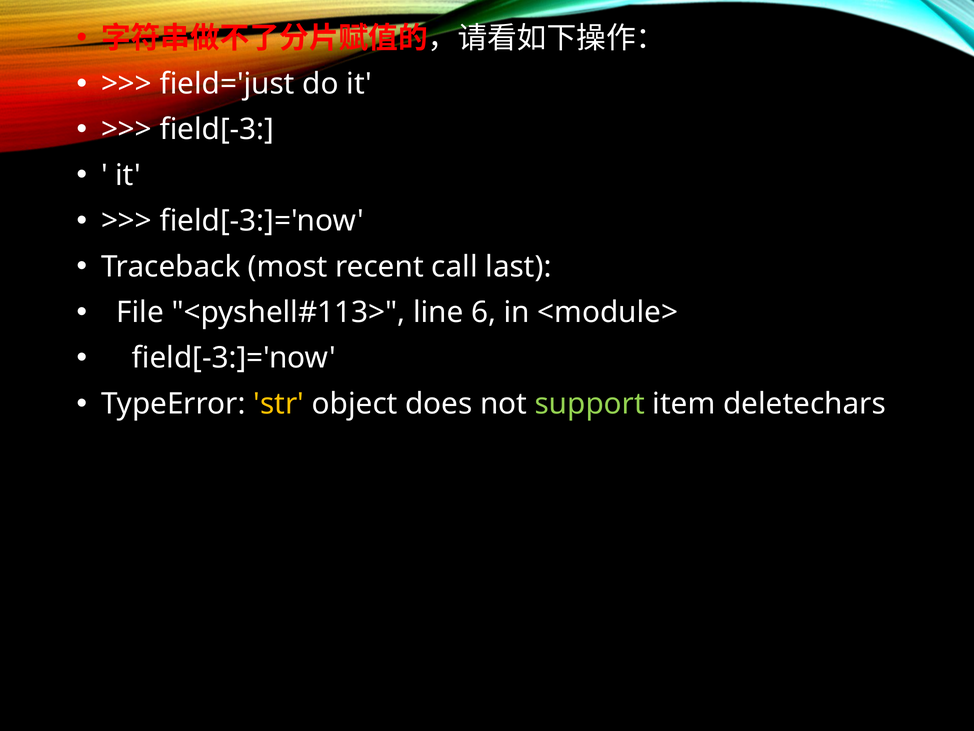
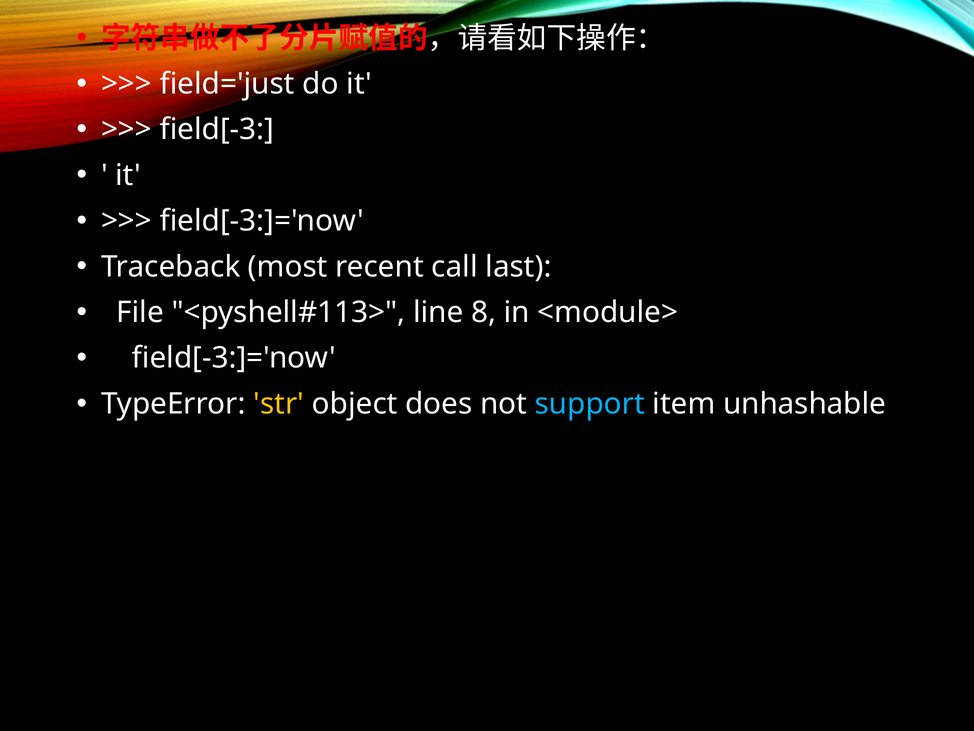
6: 6 -> 8 (484, 312)
support colour: light green -> light blue (590, 404)
deletechars: deletechars -> unhashable (805, 404)
